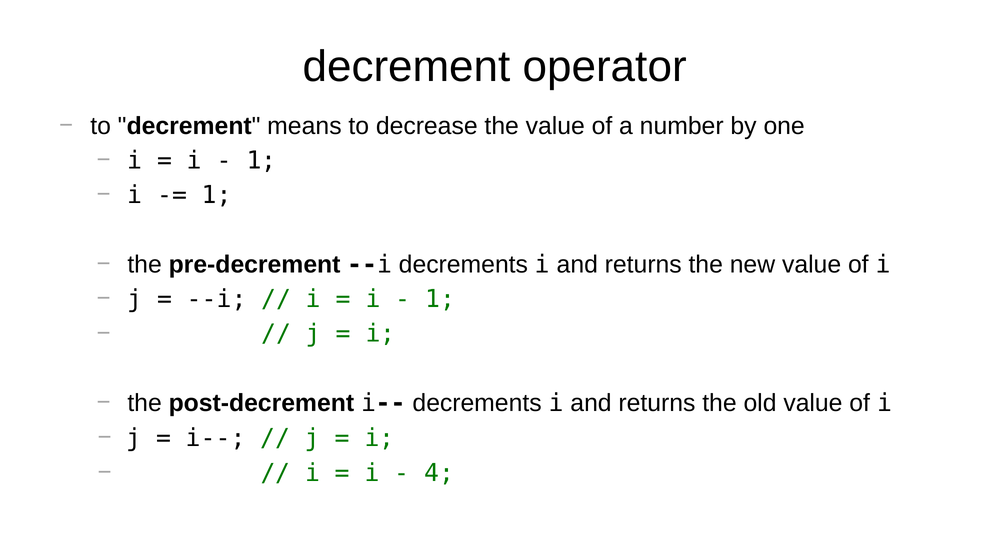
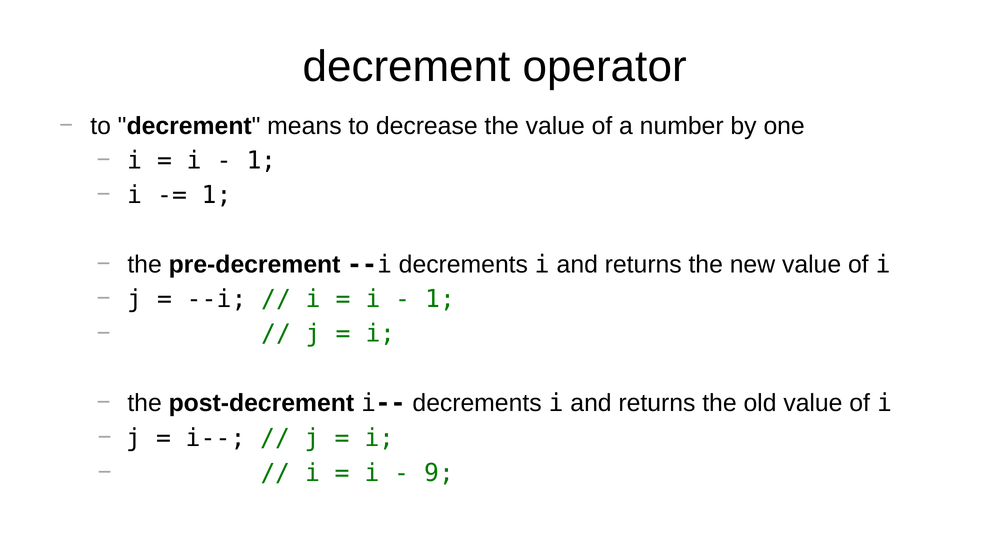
4: 4 -> 9 (439, 473)
